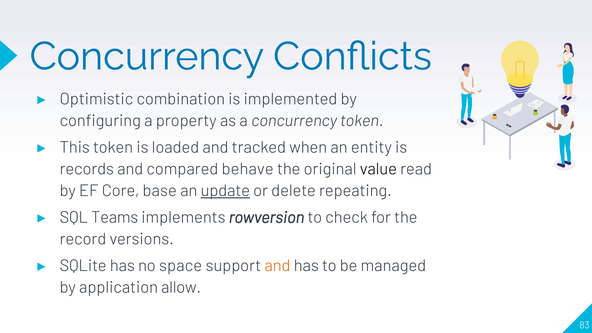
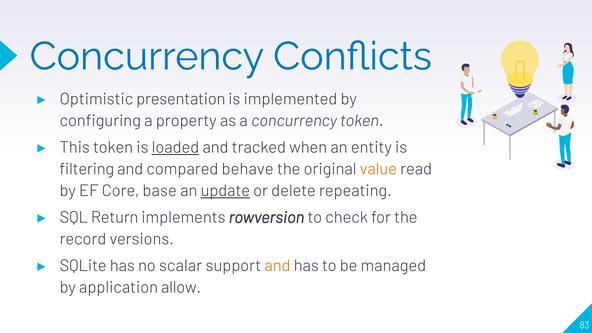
combination: combination -> presentation (181, 99)
loaded underline: none -> present (175, 147)
records: records -> filtering (87, 169)
value colour: black -> orange (378, 169)
Teams: Teams -> Return (115, 217)
space: space -> scalar (181, 266)
